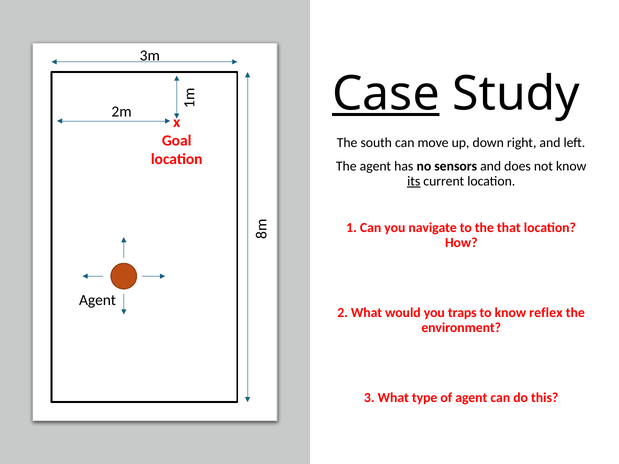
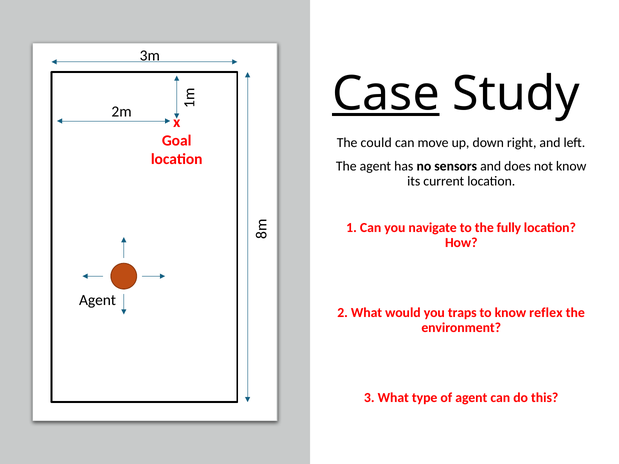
south: south -> could (376, 143)
its underline: present -> none (414, 181)
that: that -> fully (509, 228)
